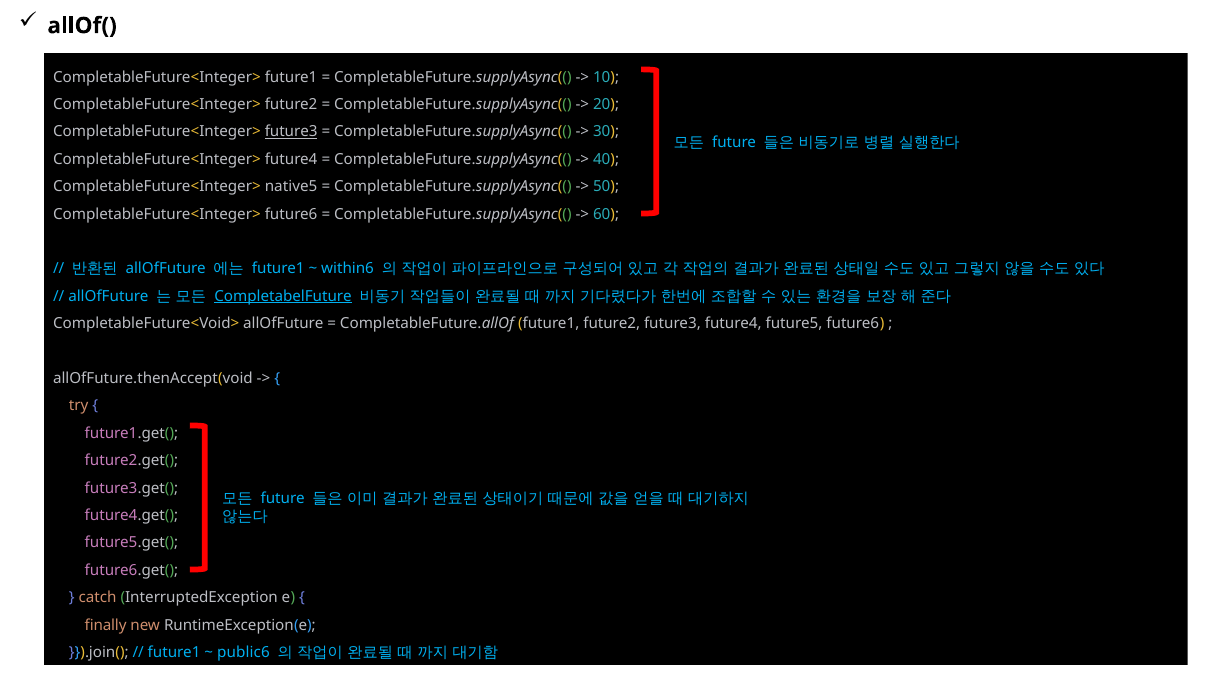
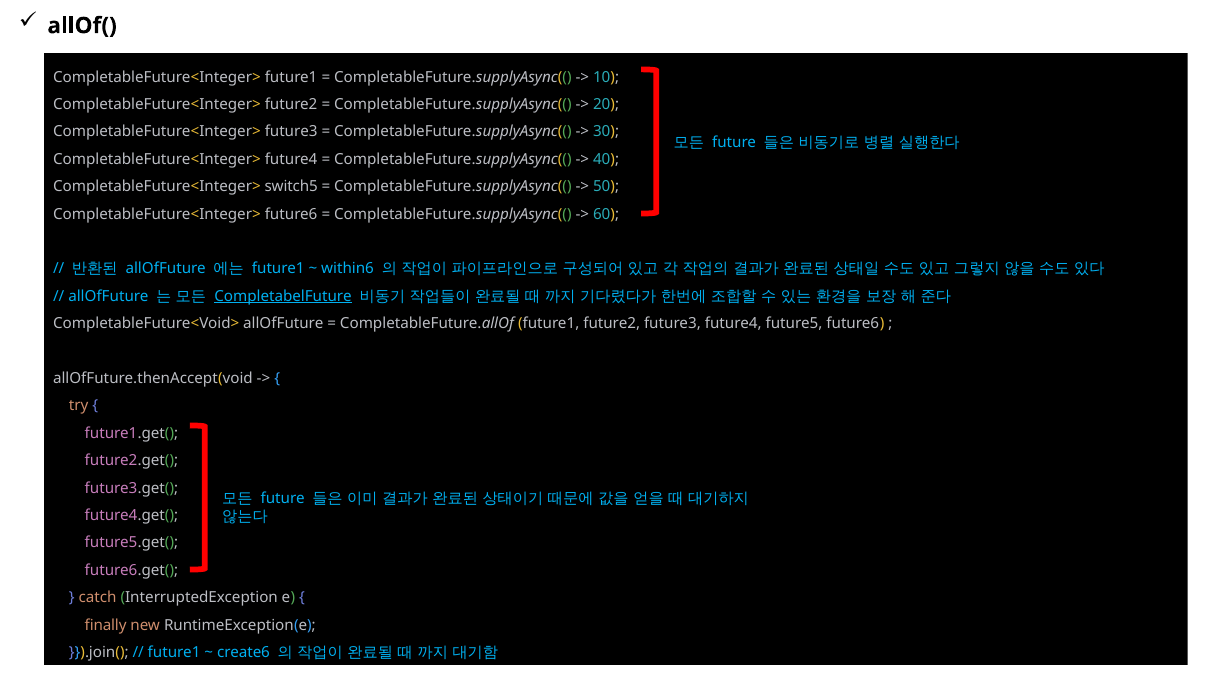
future3 underline: present -> none (291, 132)
native5: native5 -> switch5 (291, 187)
public6: public6 -> create6 (244, 653)
